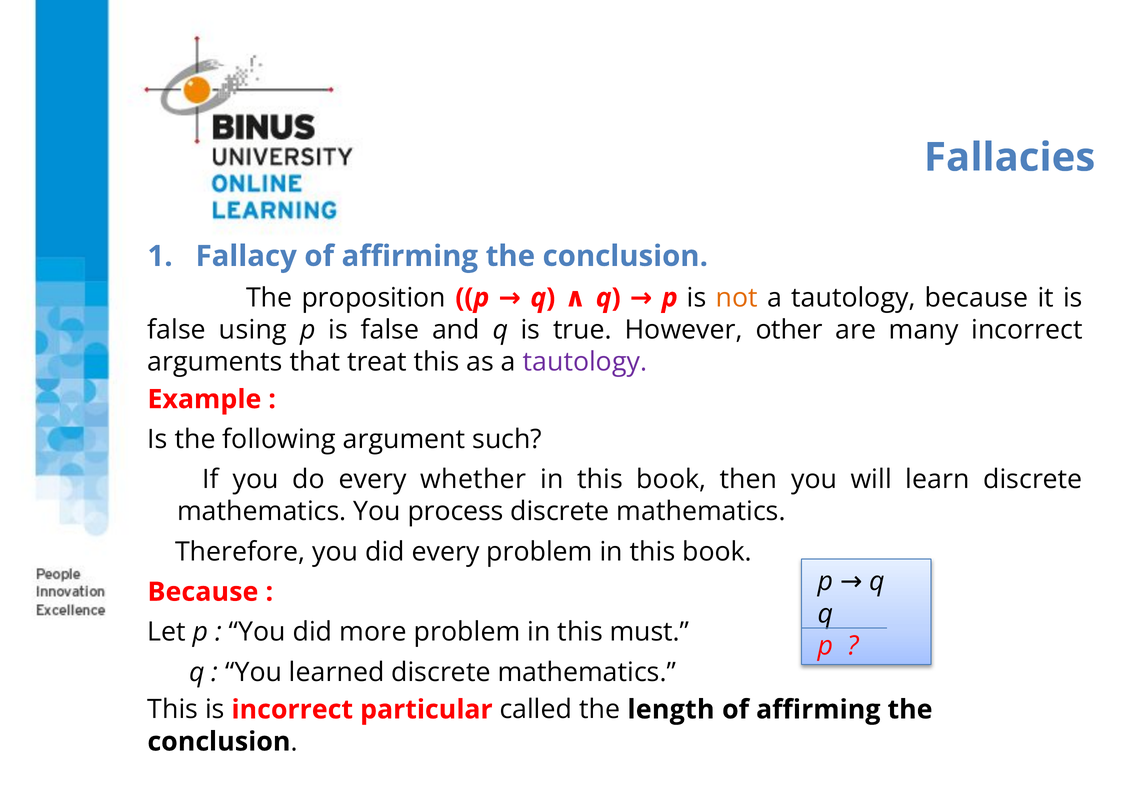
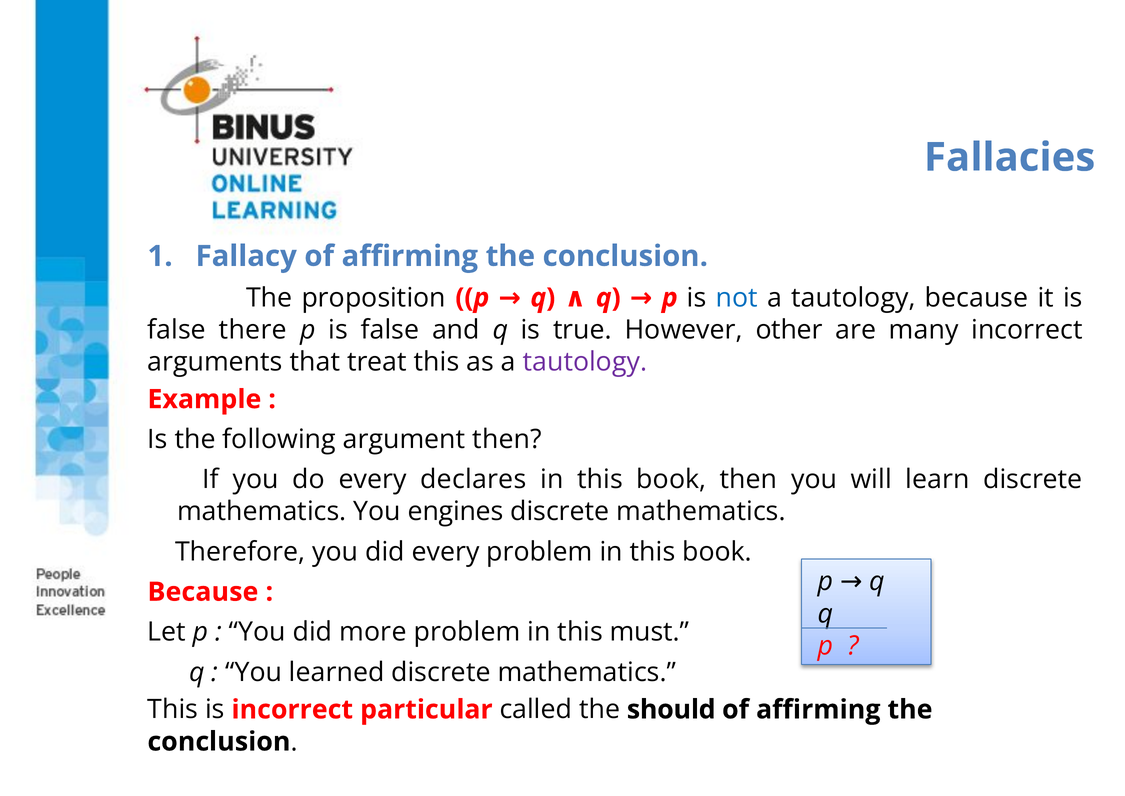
not colour: orange -> blue (737, 298)
using: using -> there (253, 330)
argument such: such -> then (507, 439)
whether: whether -> declares (473, 480)
process: process -> engines (456, 512)
length: length -> should (671, 710)
